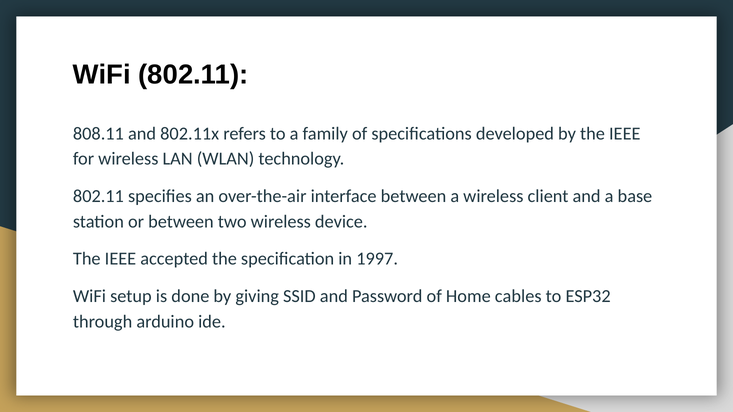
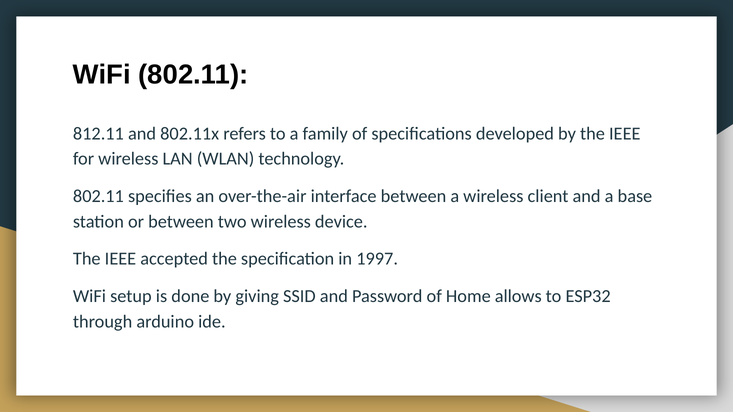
808.11: 808.11 -> 812.11 (98, 134)
cables: cables -> allows (518, 297)
